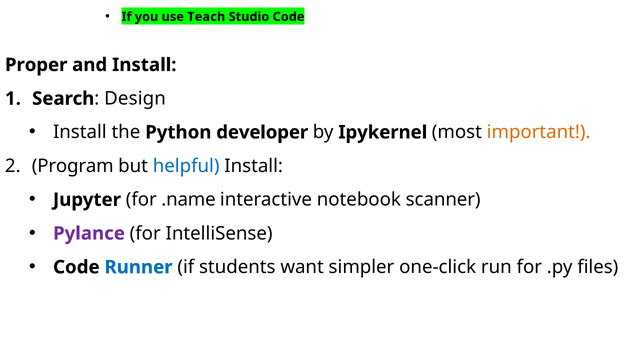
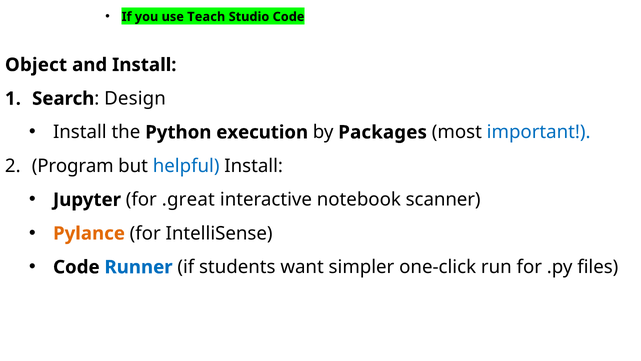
Proper: Proper -> Object (36, 65)
developer: developer -> execution (262, 132)
Ipykernel: Ipykernel -> Packages (383, 132)
important colour: orange -> blue (539, 132)
.name: .name -> .great (188, 199)
Pylance colour: purple -> orange (89, 233)
